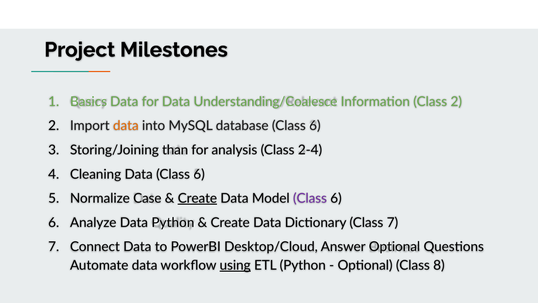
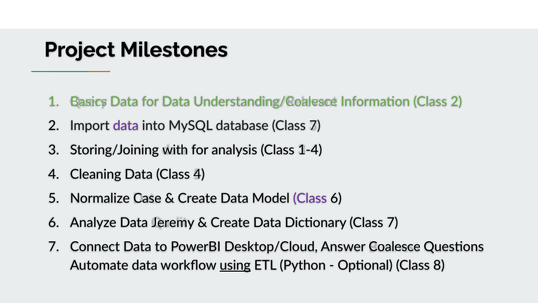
data colour: orange -> purple (126, 126)
database Class 6: 6 -> 7 (315, 126)
than: than -> with (175, 150)
2-4: 2-4 -> 1-4 (310, 150)
Data Class 6: 6 -> 4 (199, 174)
Create underline: present -> none (197, 198)
Data Python: Python -> Jeremy (173, 222)
Answer Optional: Optional -> Coalesce (395, 246)
